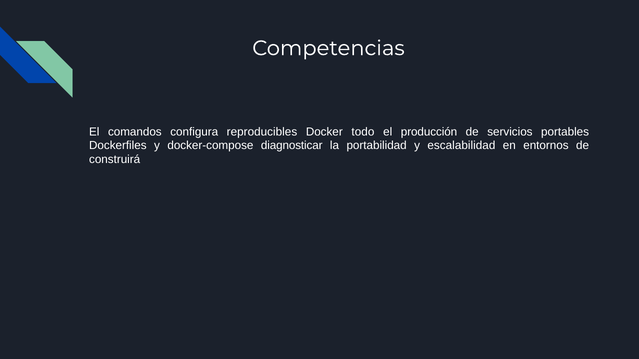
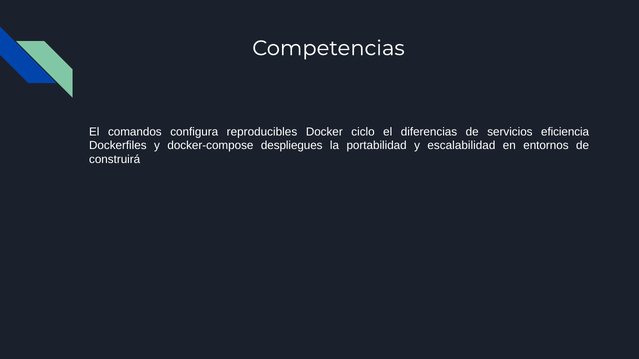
todo: todo -> ciclo (363, 132)
producción: producción -> diferencias (429, 132)
portables: portables -> eficiencia (565, 132)
diagnosticar: diagnosticar -> despliegues (292, 146)
